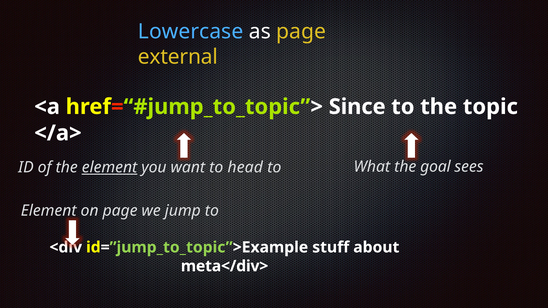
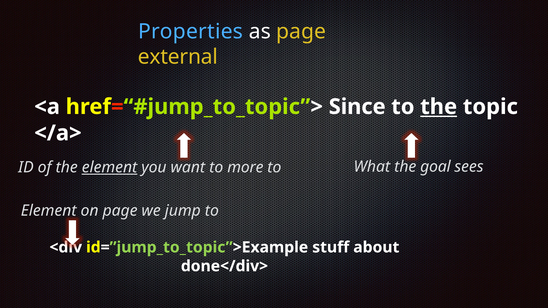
Lowercase: Lowercase -> Properties (191, 32)
the underline: none -> present (439, 107)
head: head -> more (245, 168)
meta</div>: meta</div> -> done</div> (224, 266)
